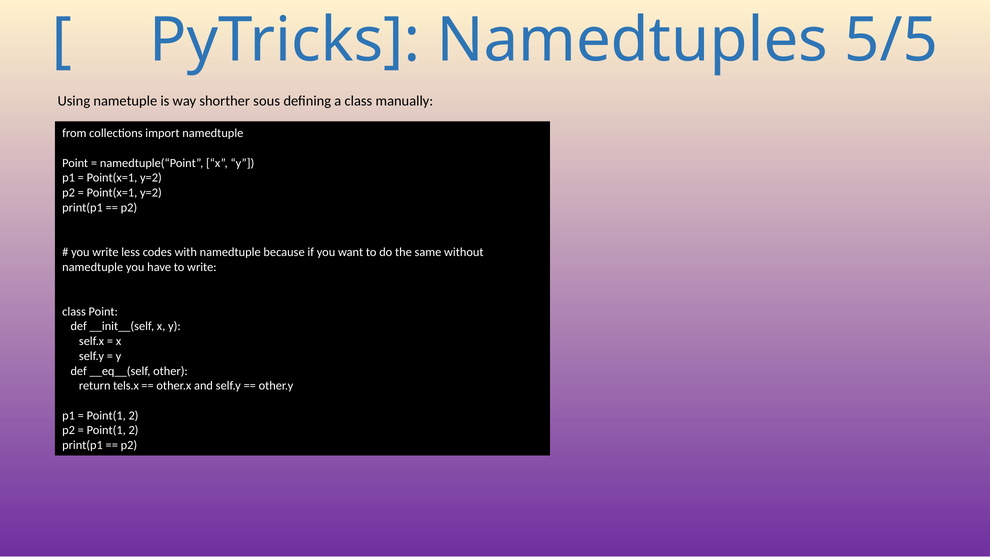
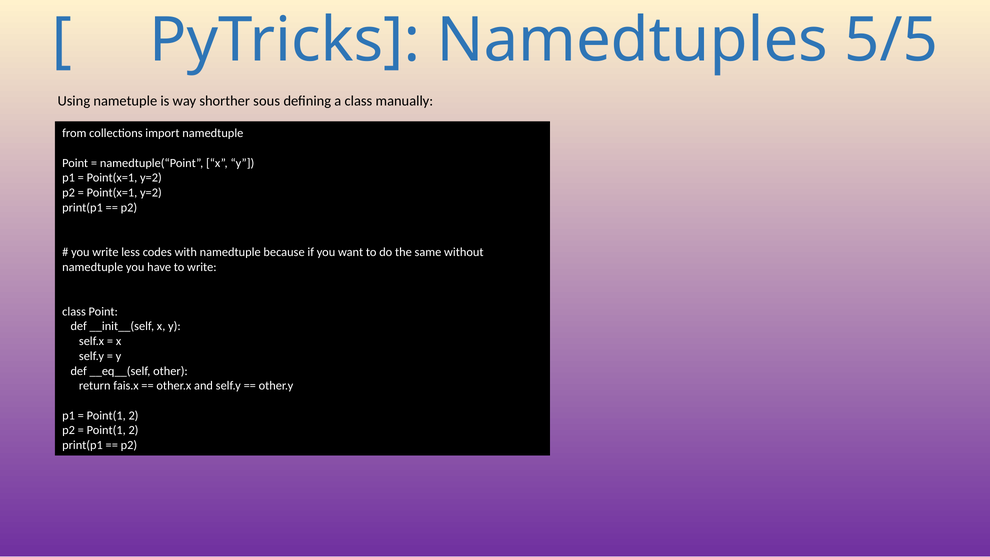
tels.x: tels.x -> fais.x (126, 386)
